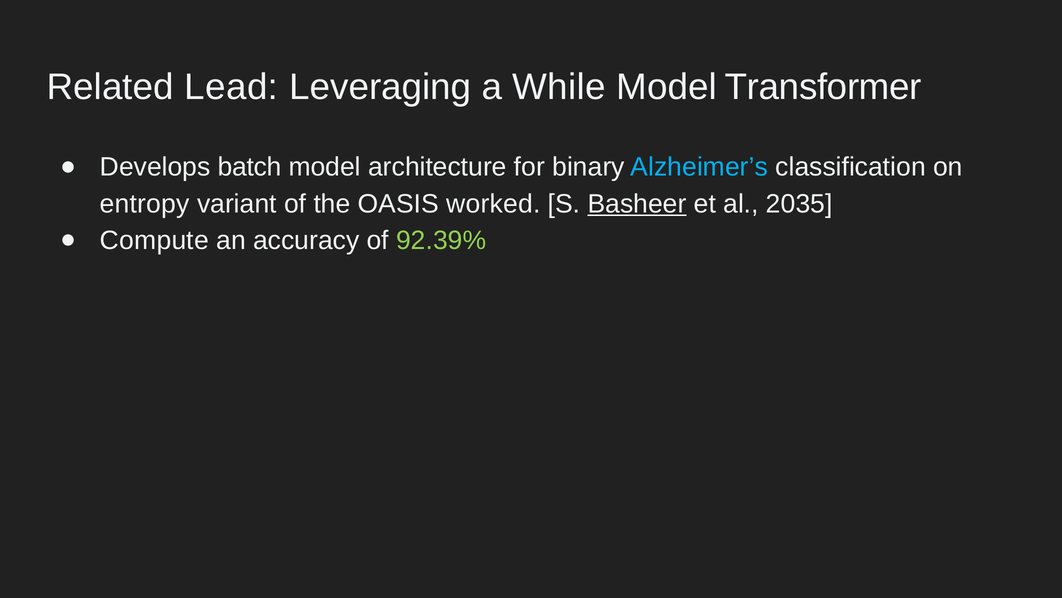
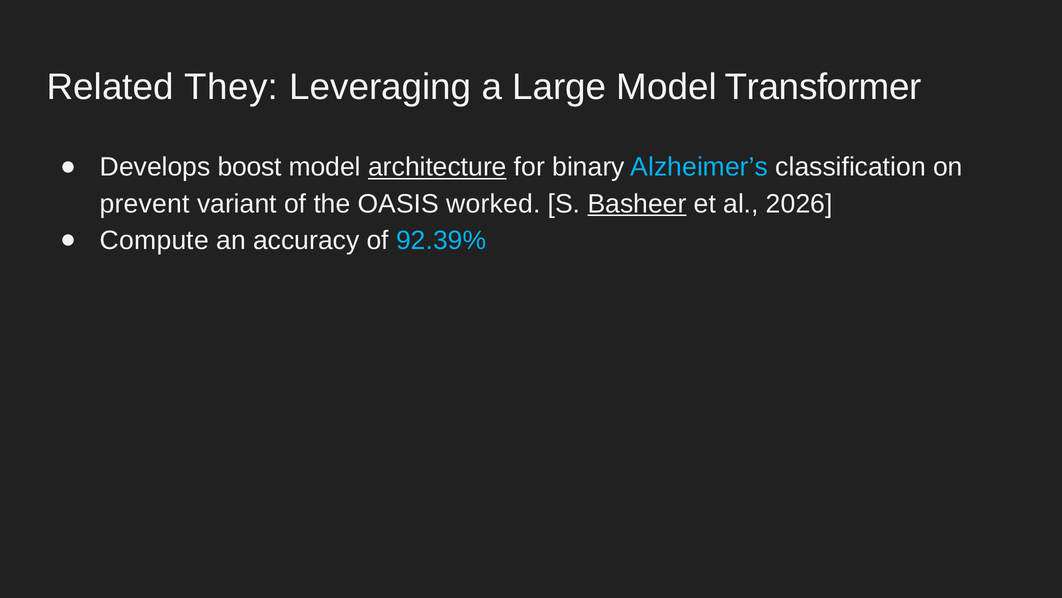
Lead: Lead -> They (231, 87)
While: While -> Large (559, 87)
batch: batch -> boost (250, 167)
architecture underline: none -> present (437, 167)
entropy: entropy -> prevent (145, 204)
2035: 2035 -> 2026 (799, 204)
92.39% colour: light green -> light blue (441, 240)
